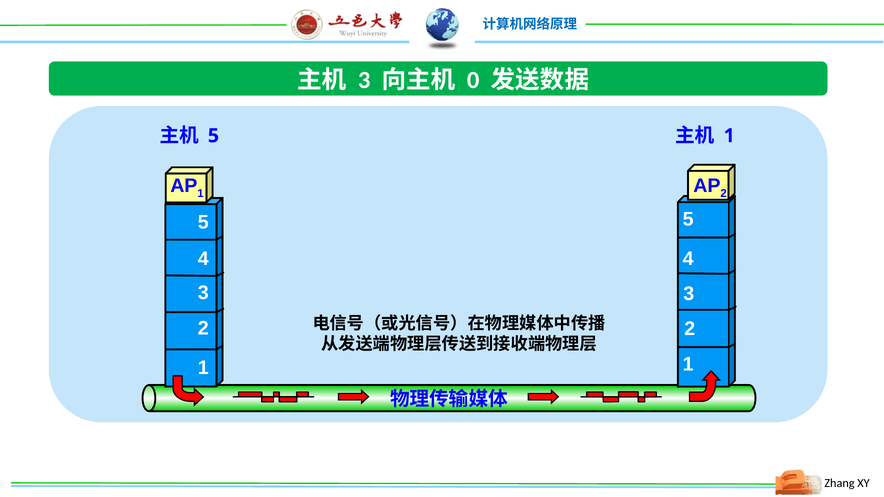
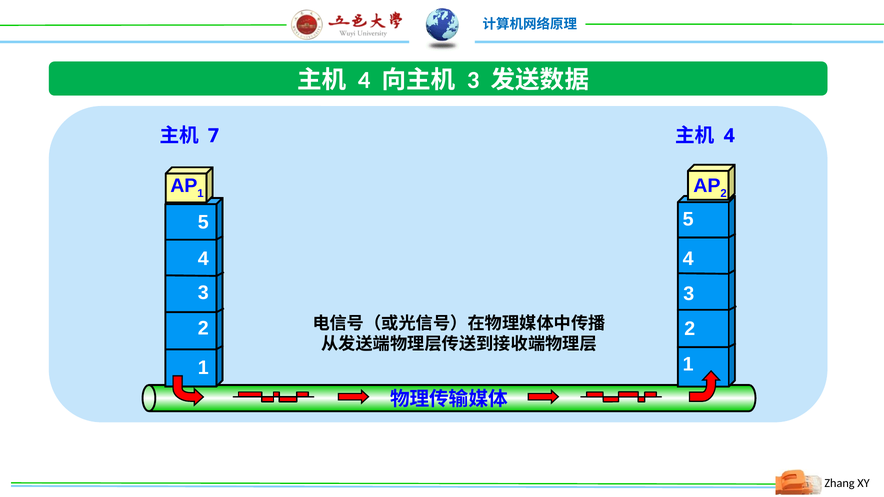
3: 3 -> 4 (364, 80)
0: 0 -> 3 (473, 80)
5: 5 -> 7 (213, 136)
1: 1 -> 4 (729, 136)
